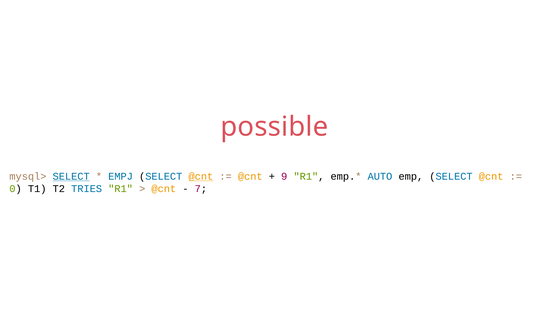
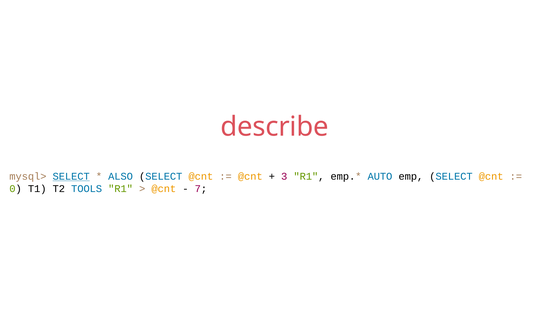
possible: possible -> describe (275, 127)
EMPJ: EMPJ -> ALSO (121, 176)
@cnt underline: present -> none (201, 176)
9: 9 -> 3 (284, 176)
TRIES: TRIES -> TOOLS (87, 189)
